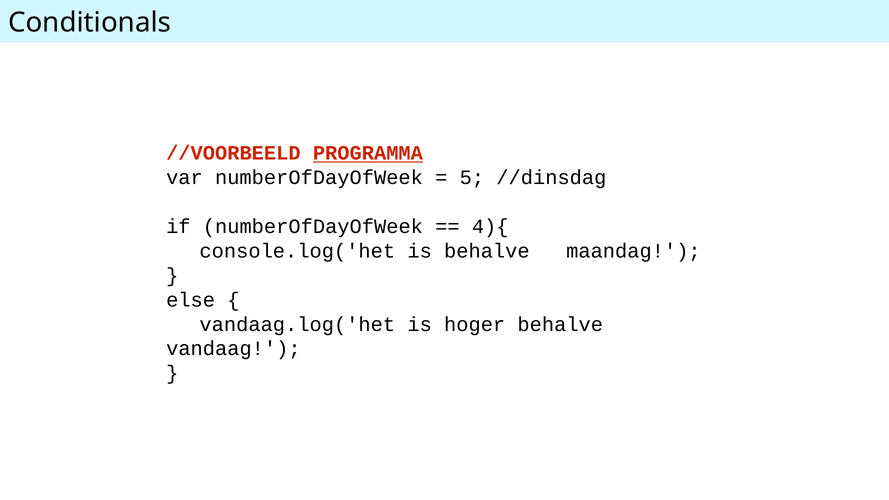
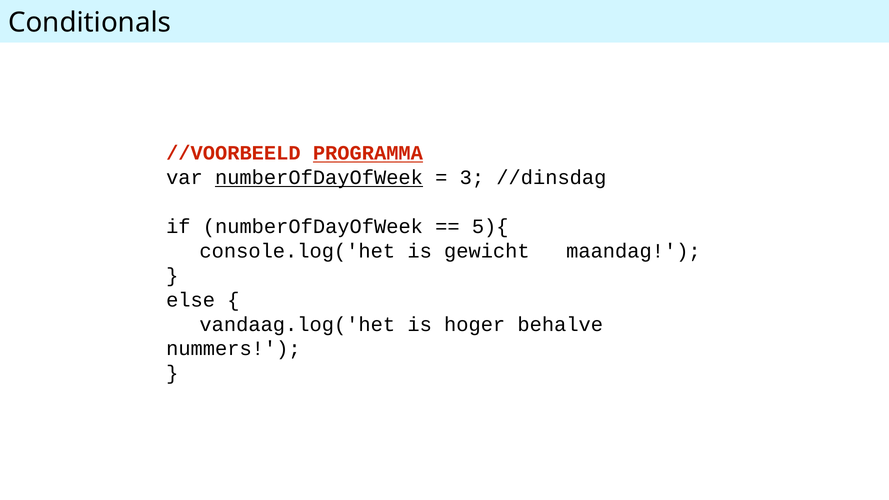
numberOfDayOfWeek underline: none -> present (319, 178)
5: 5 -> 3 (472, 178)
4){: 4){ -> 5){ (490, 227)
is behalve: behalve -> gewicht (487, 251)
vandaag: vandaag -> nummers (233, 349)
